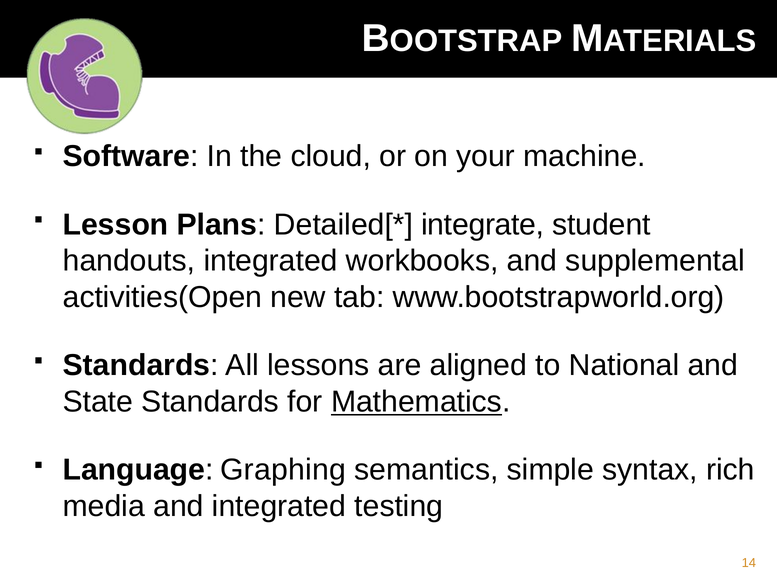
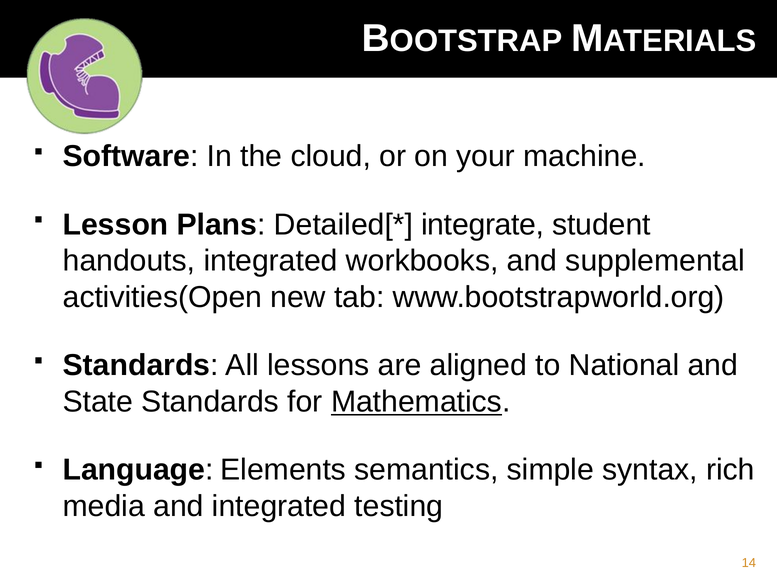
Graphing: Graphing -> Elements (283, 470)
